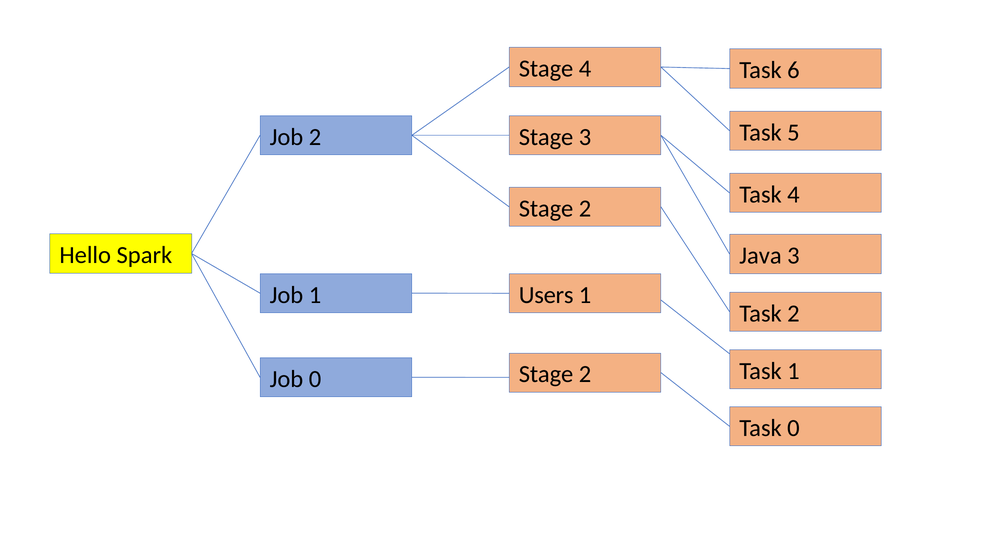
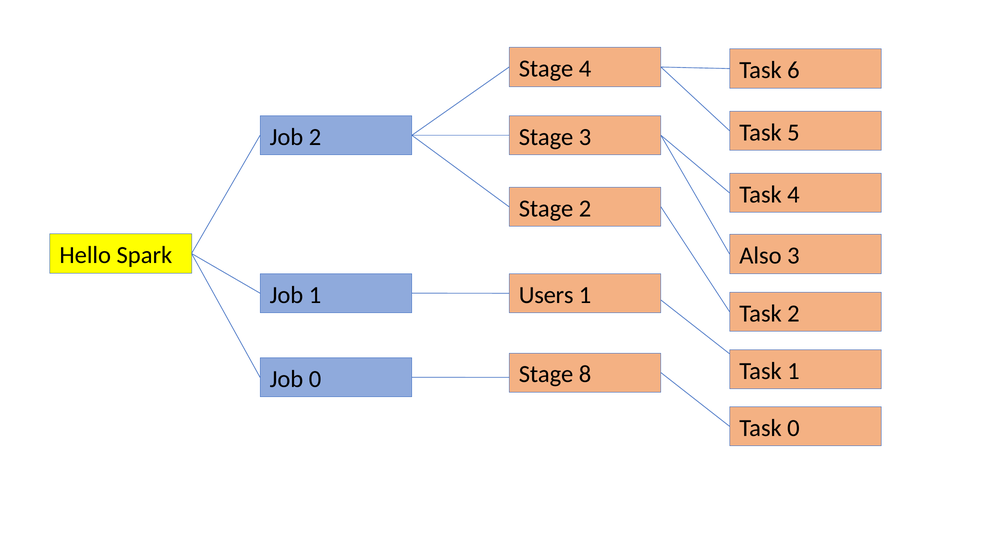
Java: Java -> Also (760, 256)
2: 2 -> 8 (585, 374)
